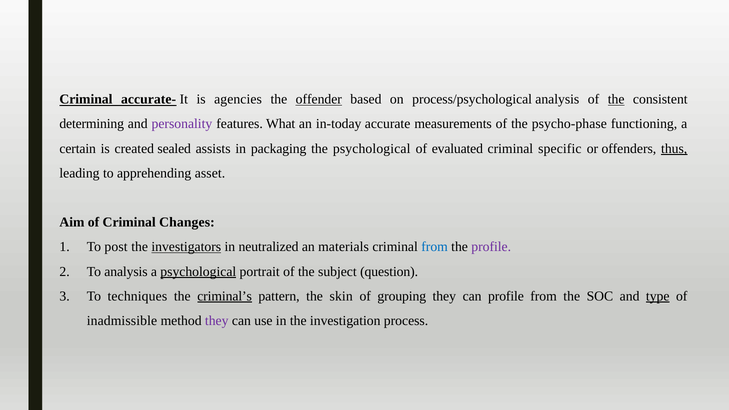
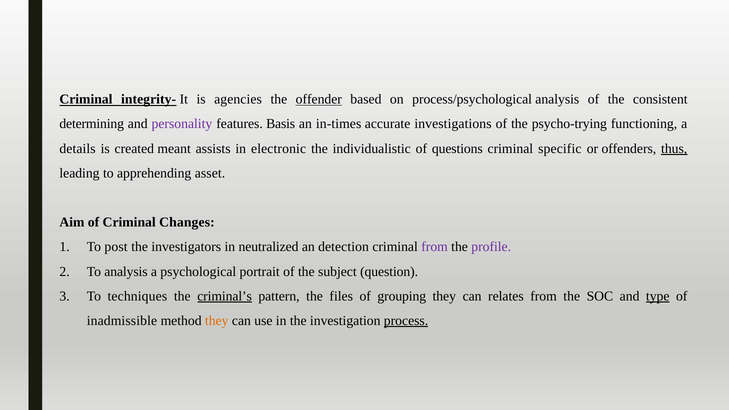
accurate-: accurate- -> integrity- (149, 99)
the underline: present -> none (616, 99)
What: What -> Basis (281, 124)
in-today: in-today -> in-times (339, 124)
measurements: measurements -> investigations (453, 124)
psycho-phase: psycho-phase -> psycho-trying (569, 124)
certain: certain -> details (78, 149)
sealed: sealed -> meant (174, 149)
packaging: packaging -> electronic (279, 149)
the psychological: psychological -> individualistic (372, 149)
evaluated: evaluated -> questions (457, 149)
investigators underline: present -> none (186, 247)
materials: materials -> detection (344, 247)
from colour: blue -> purple (435, 247)
psychological underline: present -> none (198, 272)
skin: skin -> files (341, 296)
can profile: profile -> relates (506, 296)
they colour: purple -> orange (217, 321)
process underline: none -> present (406, 321)
